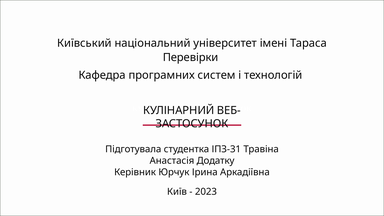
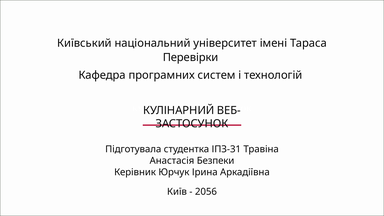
Додатку: Додатку -> Безпеки (216, 161)
2023: 2023 -> 2056 (206, 192)
